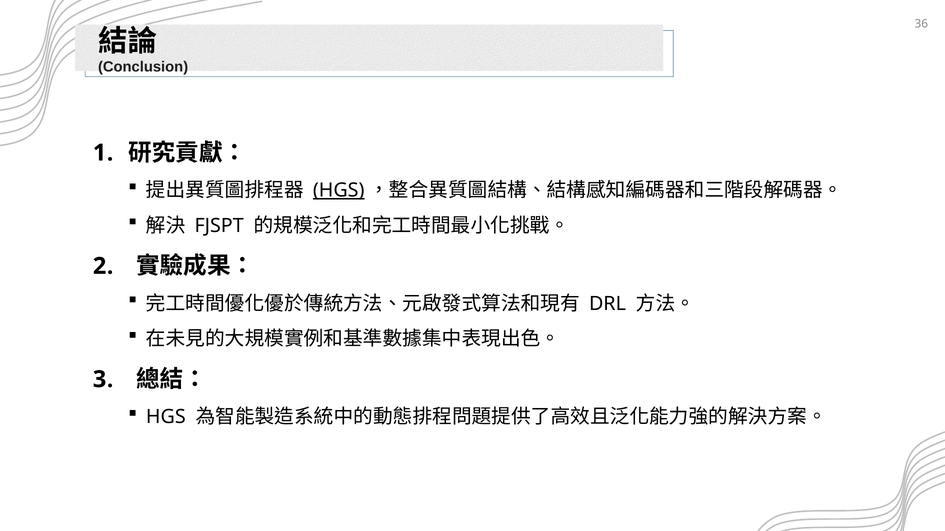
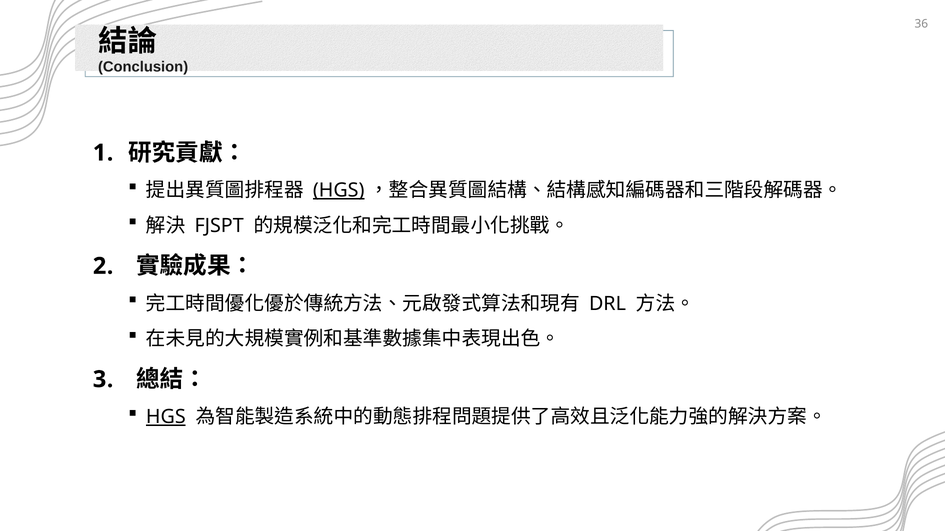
HGS underline: none -> present (166, 417)
